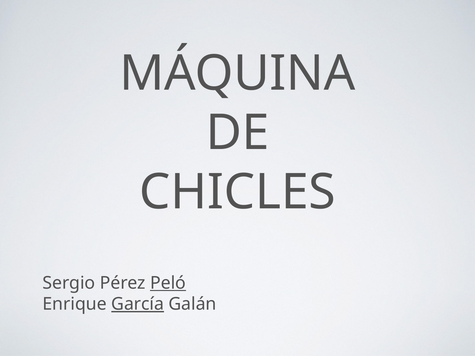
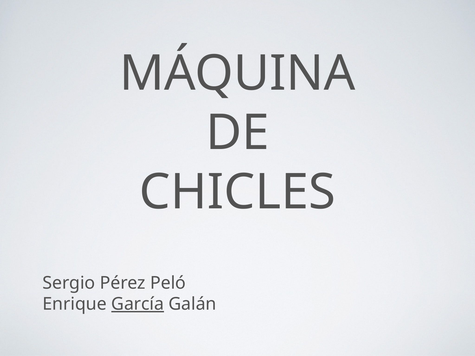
Peló underline: present -> none (168, 283)
